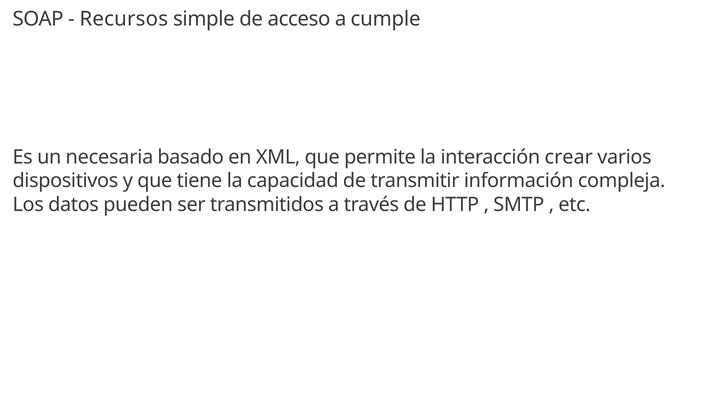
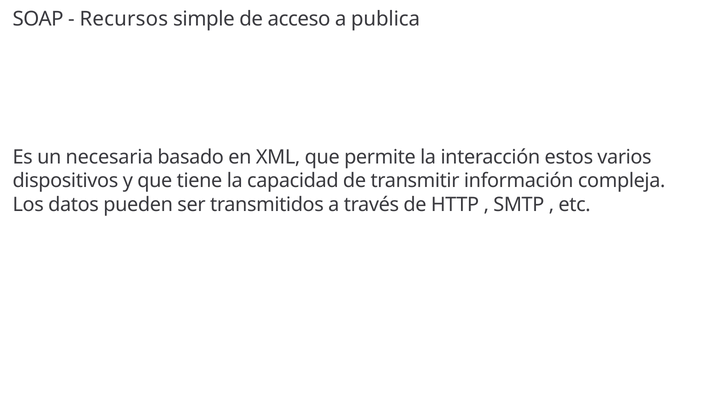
cumple: cumple -> publica (386, 19)
crear: crear -> estos (569, 157)
